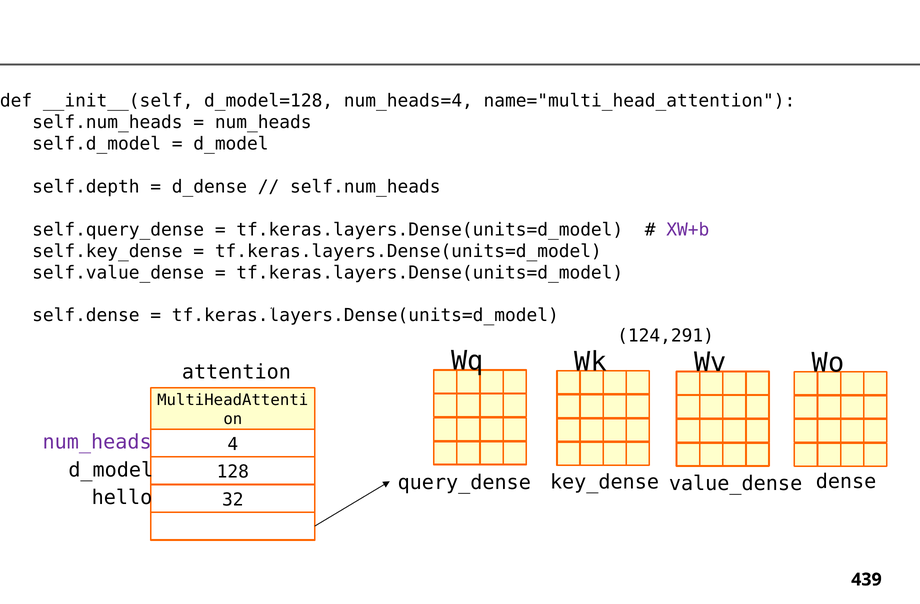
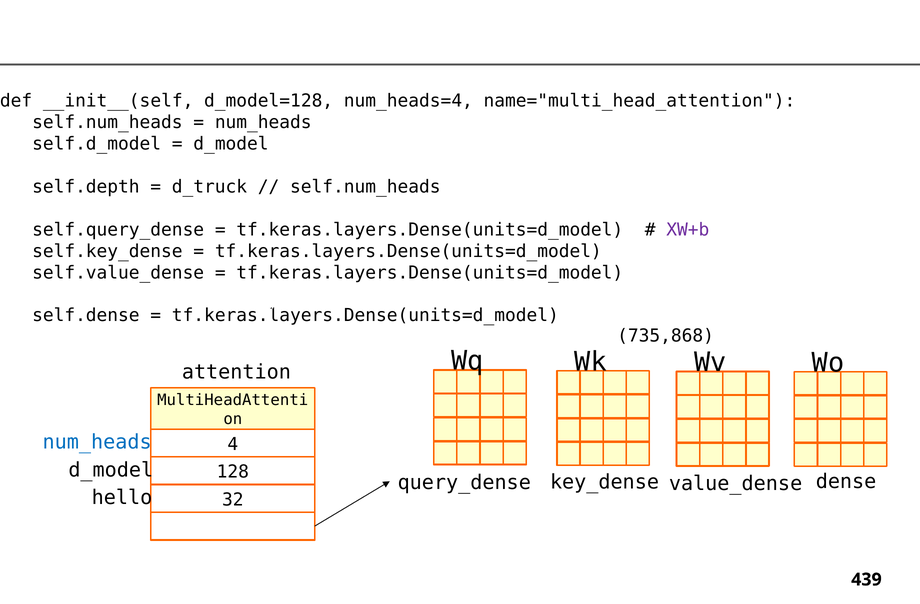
d_dense: d_dense -> d_truck (209, 187)
124,291: 124,291 -> 735,868 (666, 336)
num_heads colour: purple -> blue (97, 443)
